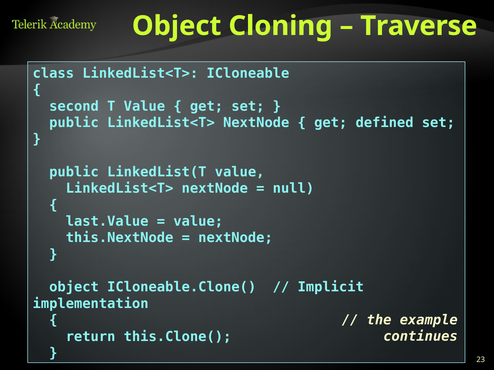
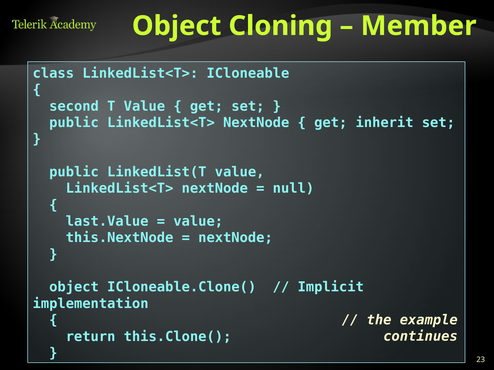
Traverse: Traverse -> Member (419, 26)
defined: defined -> inherit (385, 123)
